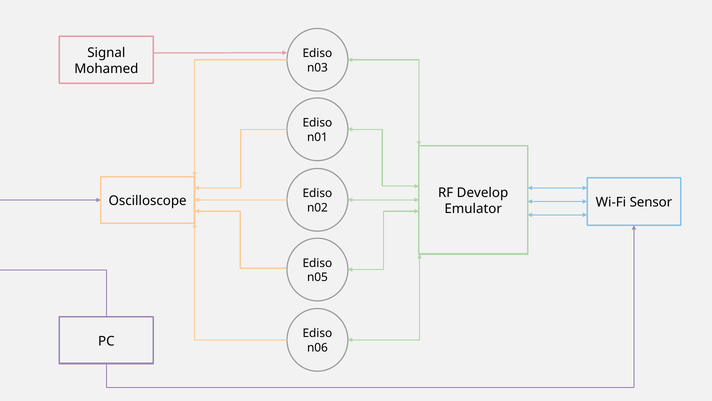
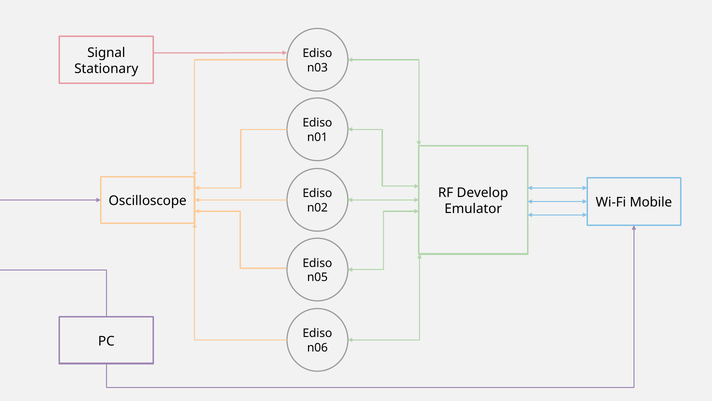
Mohamed: Mohamed -> Stationary (106, 69)
Sensor: Sensor -> Mobile (651, 202)
